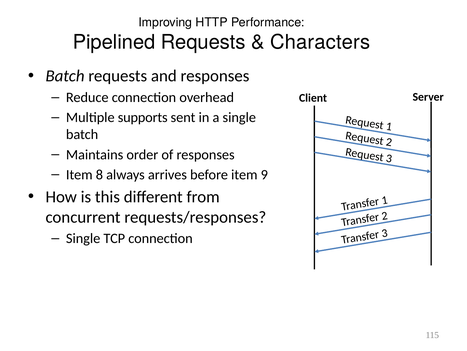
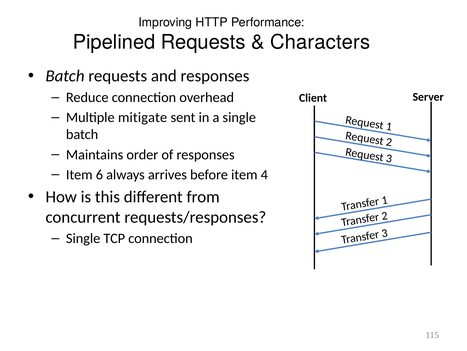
supports: supports -> mitigate (143, 117)
8: 8 -> 6 (99, 174)
9: 9 -> 4 (264, 174)
